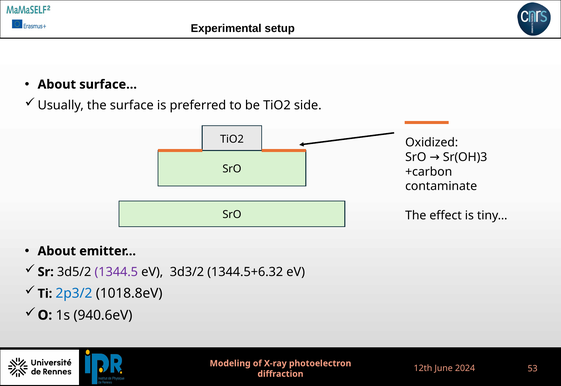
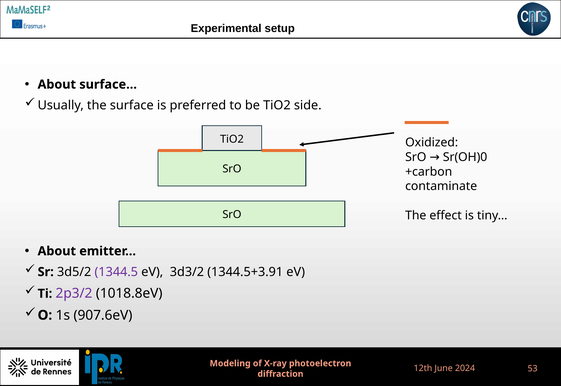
Sr(OH)3: Sr(OH)3 -> Sr(OH)0 (465, 157)
1344.5+6.32: 1344.5+6.32 -> 1344.5+3.91 (245, 272)
2p3/2 colour: blue -> purple (74, 293)
940.6eV: 940.6eV -> 907.6eV (103, 315)
